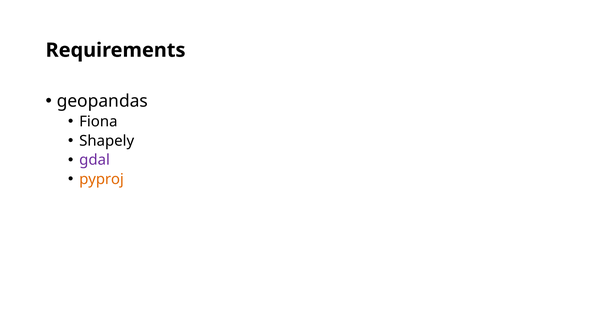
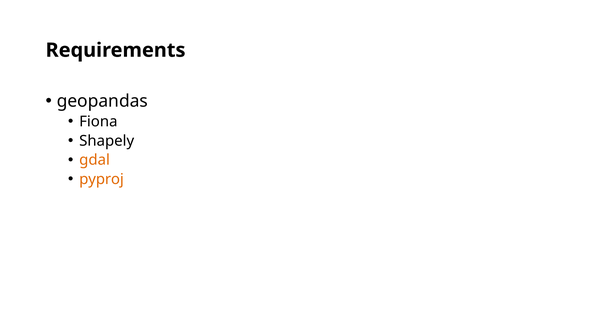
gdal colour: purple -> orange (95, 160)
